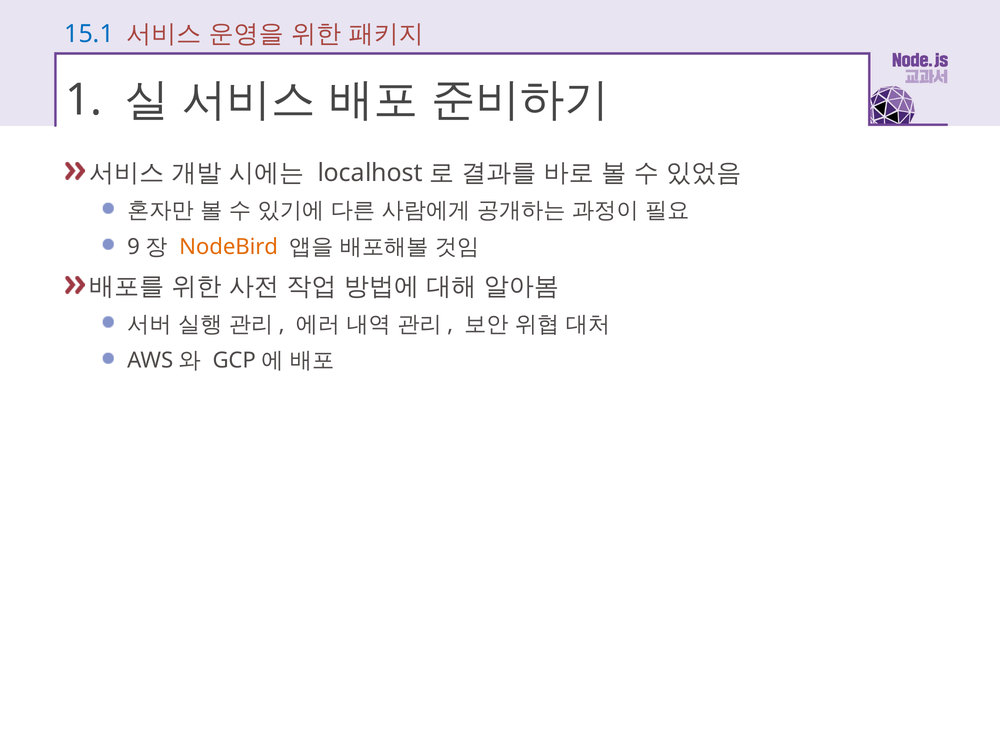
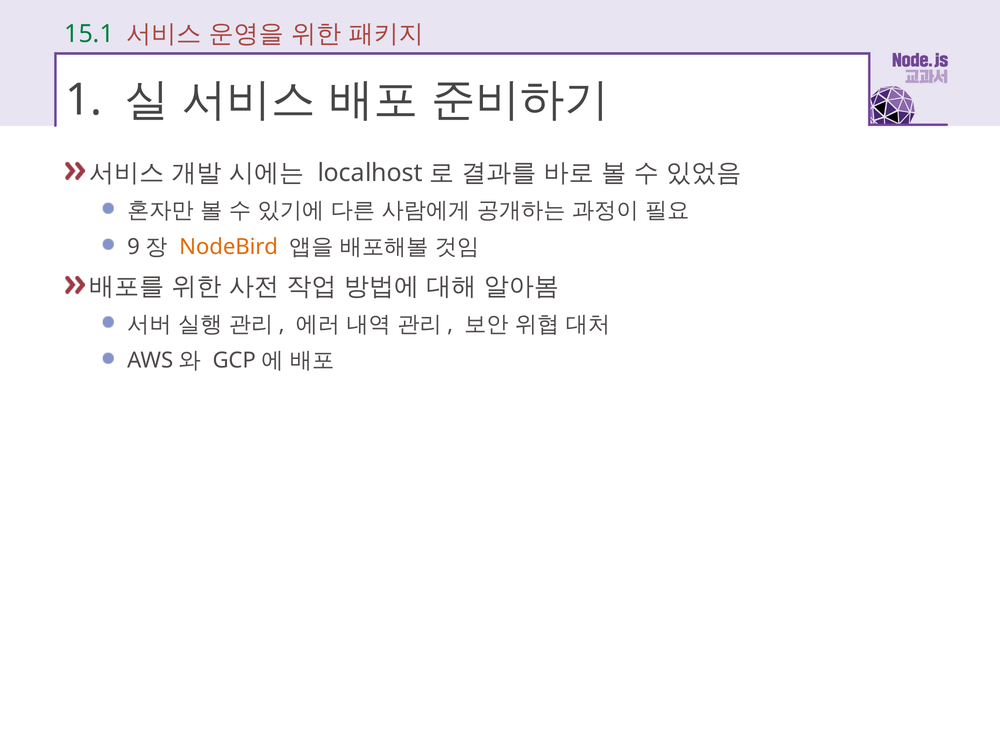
15.1 colour: blue -> green (89, 34)
